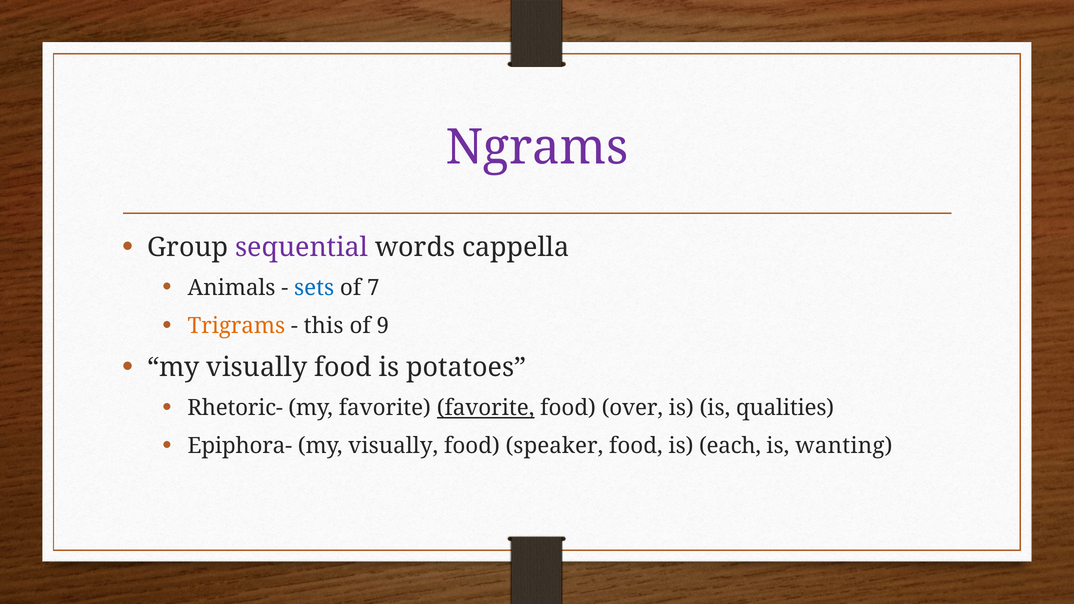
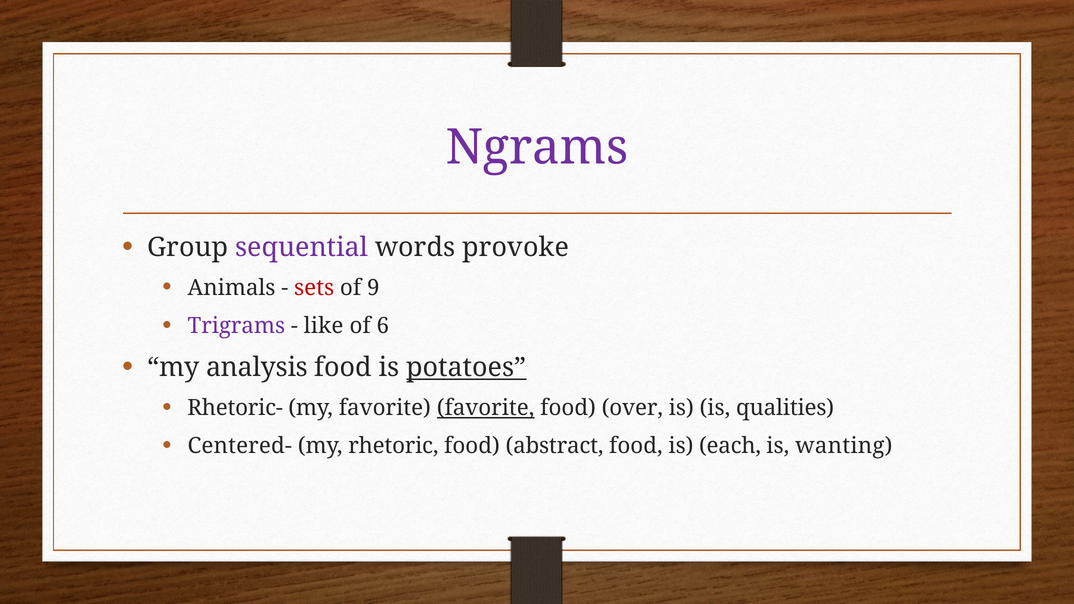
cappella: cappella -> provoke (516, 247)
sets colour: blue -> red (314, 288)
7: 7 -> 9 (373, 288)
Trigrams colour: orange -> purple (236, 326)
this: this -> like (324, 326)
9: 9 -> 6 (383, 326)
visually: visually -> analysis (257, 368)
potatoes underline: none -> present (466, 368)
Epiphora-: Epiphora- -> Centered- (240, 446)
visually: visually -> rhetoric (393, 446)
speaker: speaker -> abstract (555, 446)
